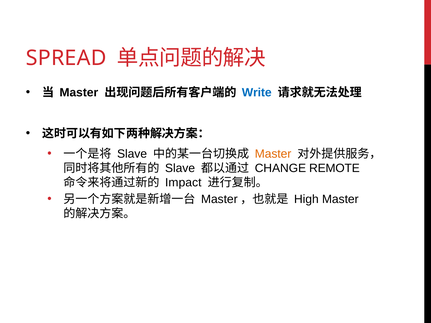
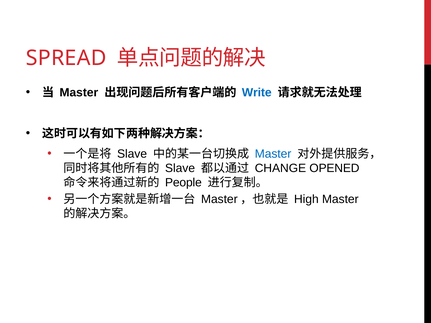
Master colour: orange -> blue (273, 154)
REMOTE: REMOTE -> OPENED (334, 168)
Impact: Impact -> People (183, 183)
